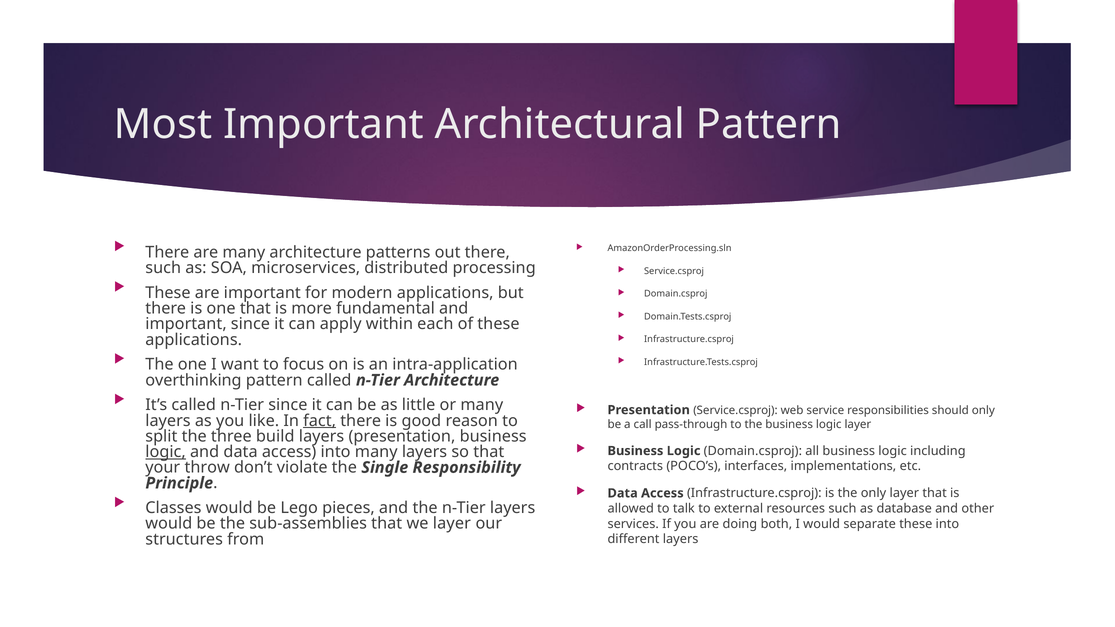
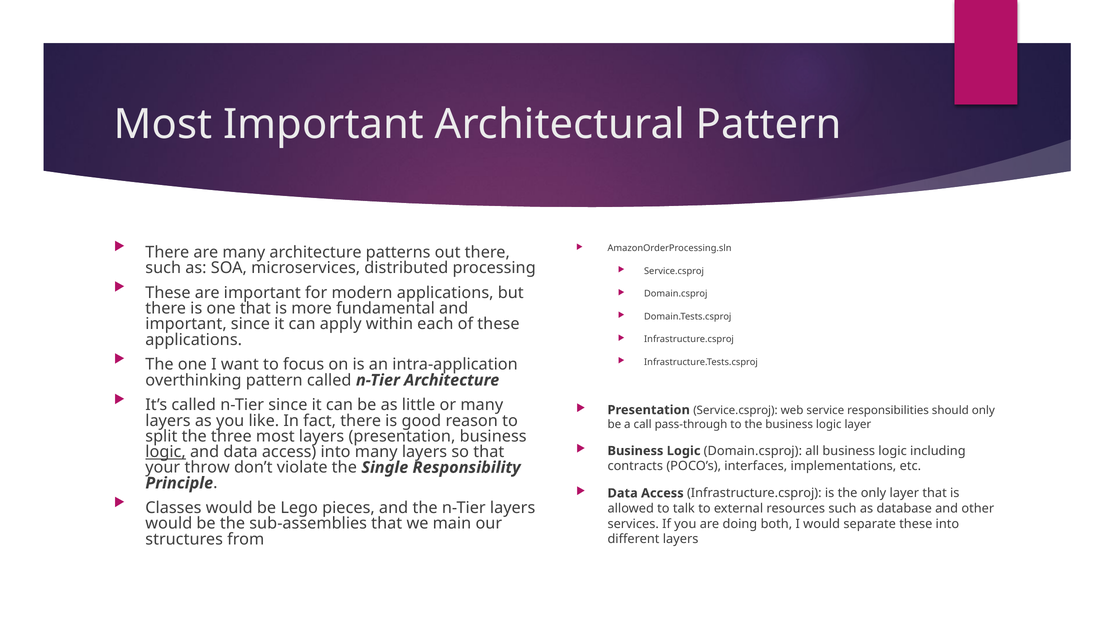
fact underline: present -> none (320, 421)
three build: build -> most (275, 436)
we layer: layer -> main (452, 524)
